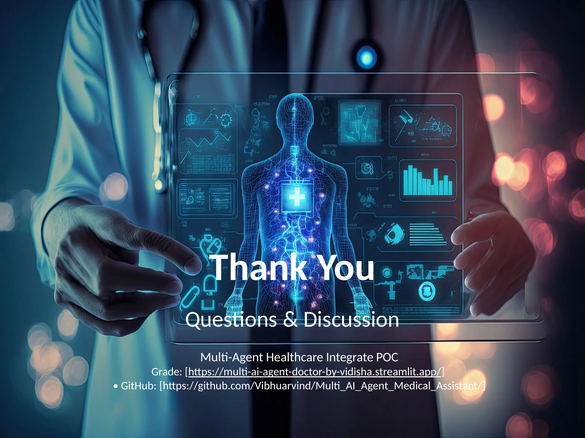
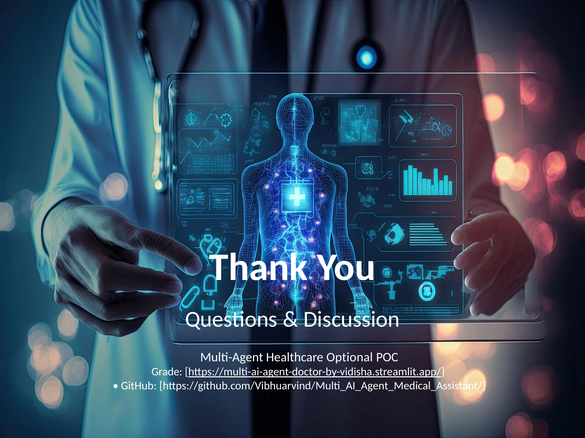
Integrate: Integrate -> Optional (350, 358)
